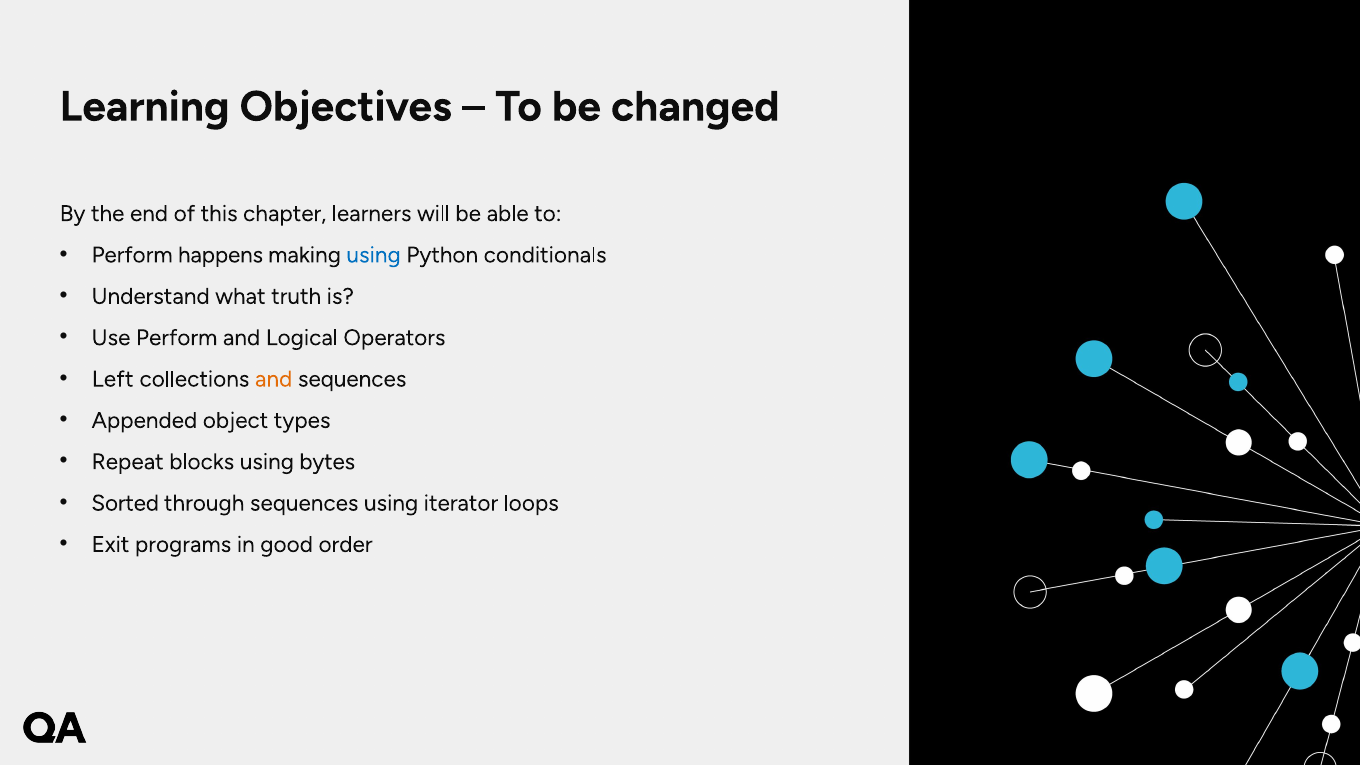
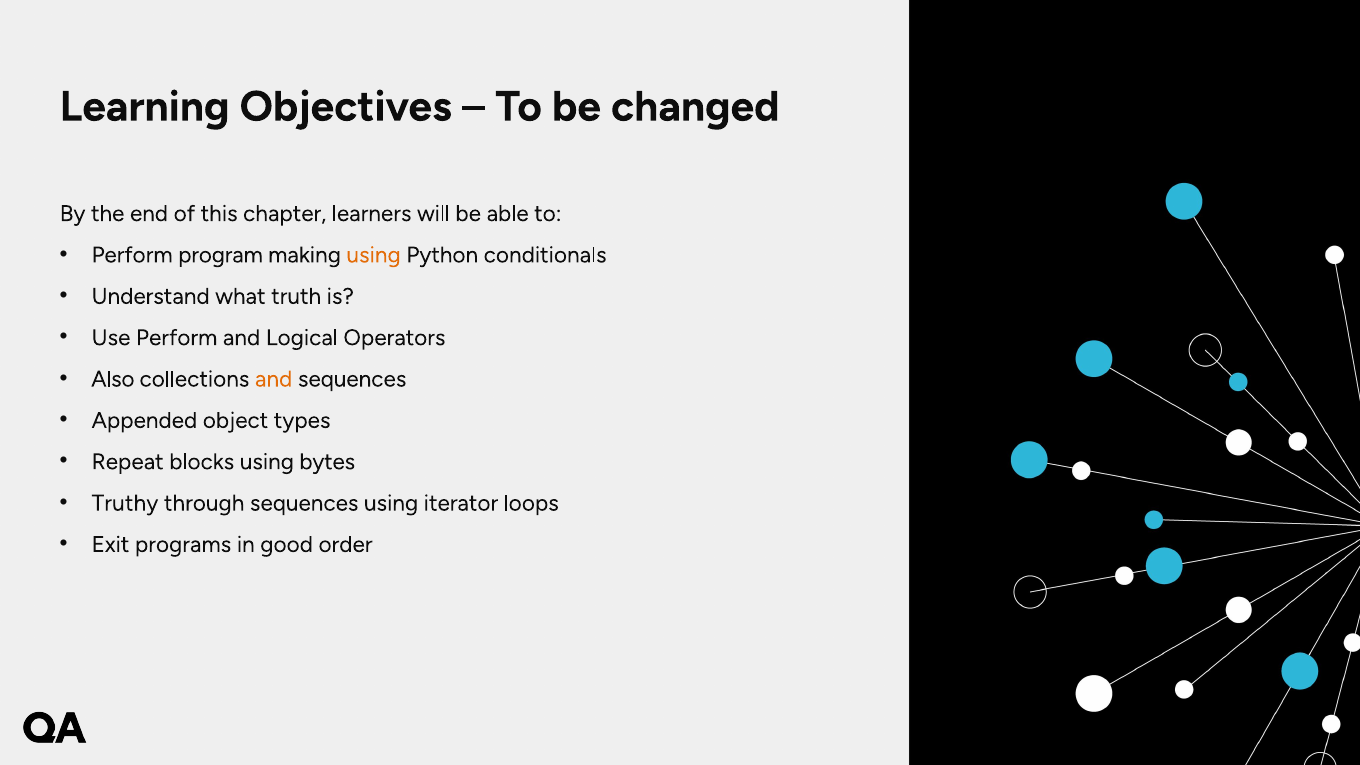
happens: happens -> program (221, 255)
using colour: blue -> orange (374, 255)
Left: Left -> Also (113, 379)
Sorted: Sorted -> Truthy (125, 503)
